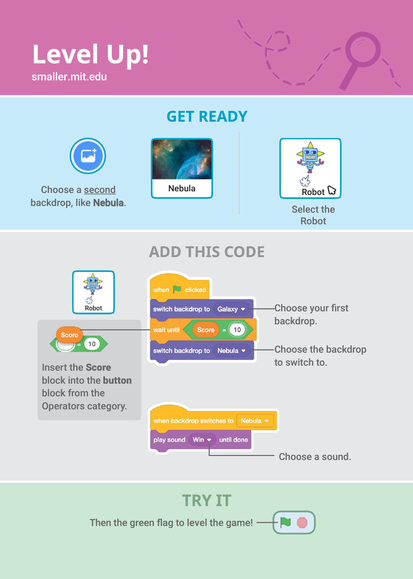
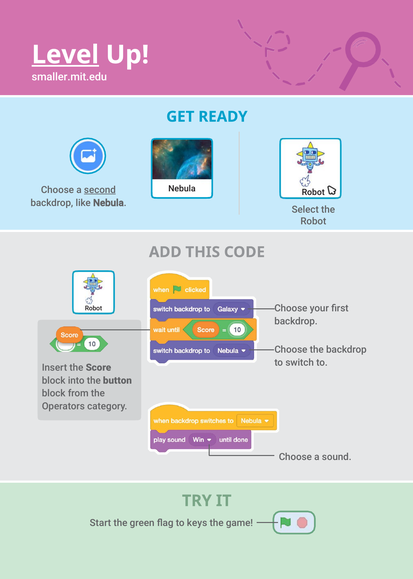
Level underline: none -> present (65, 55)
Then: Then -> Start (100, 522)
to level: level -> keys (197, 522)
